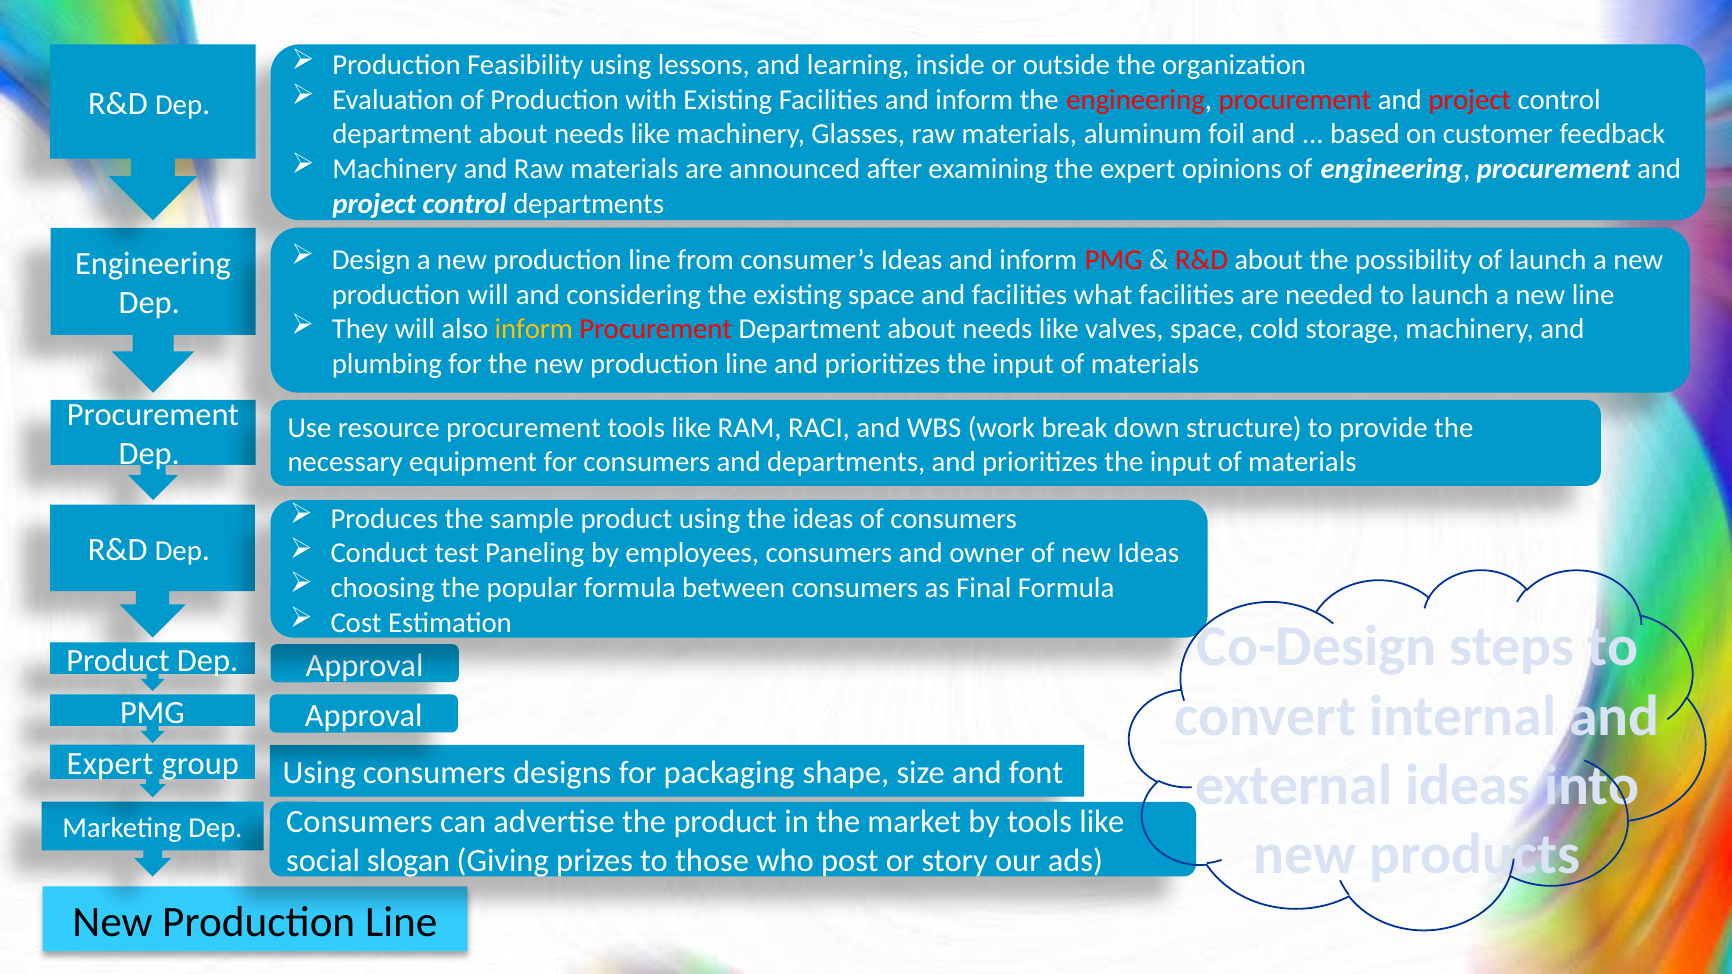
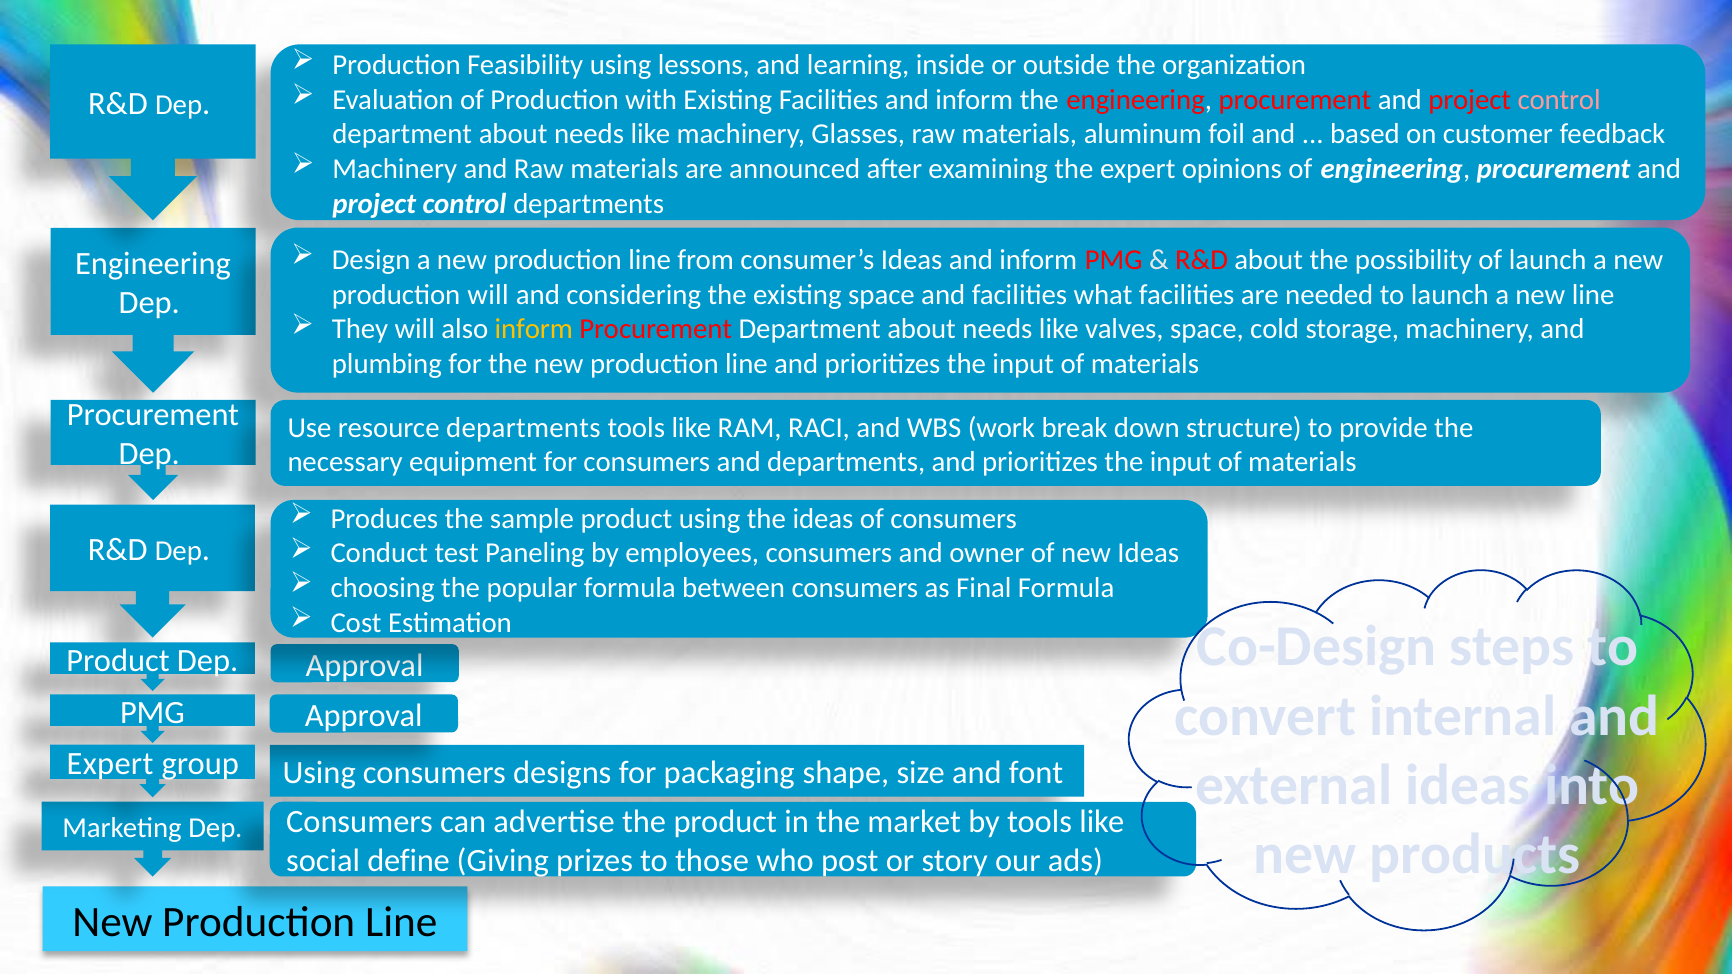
control colour: white -> pink (1559, 100)
resource procurement: procurement -> departments (523, 428)
slogan: slogan -> define (408, 861)
